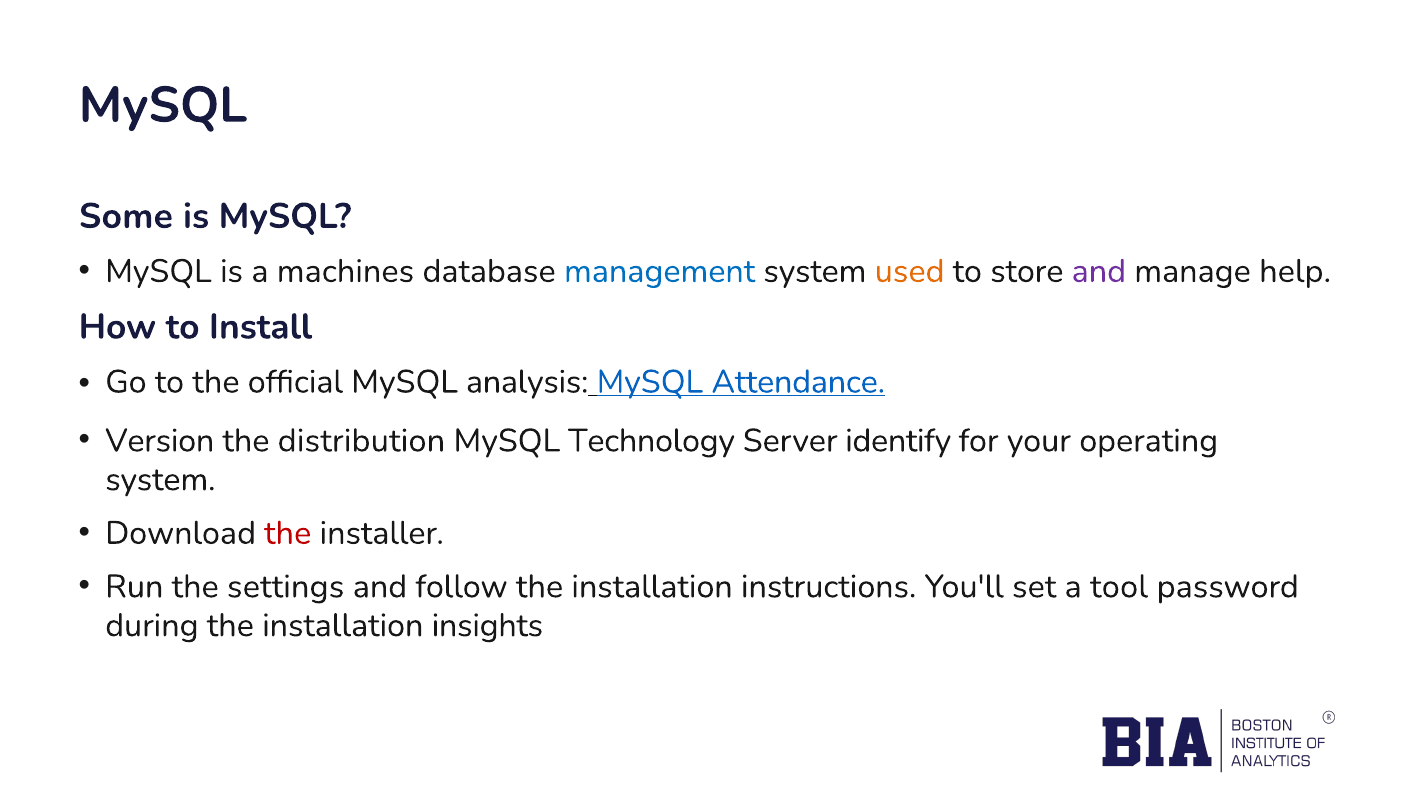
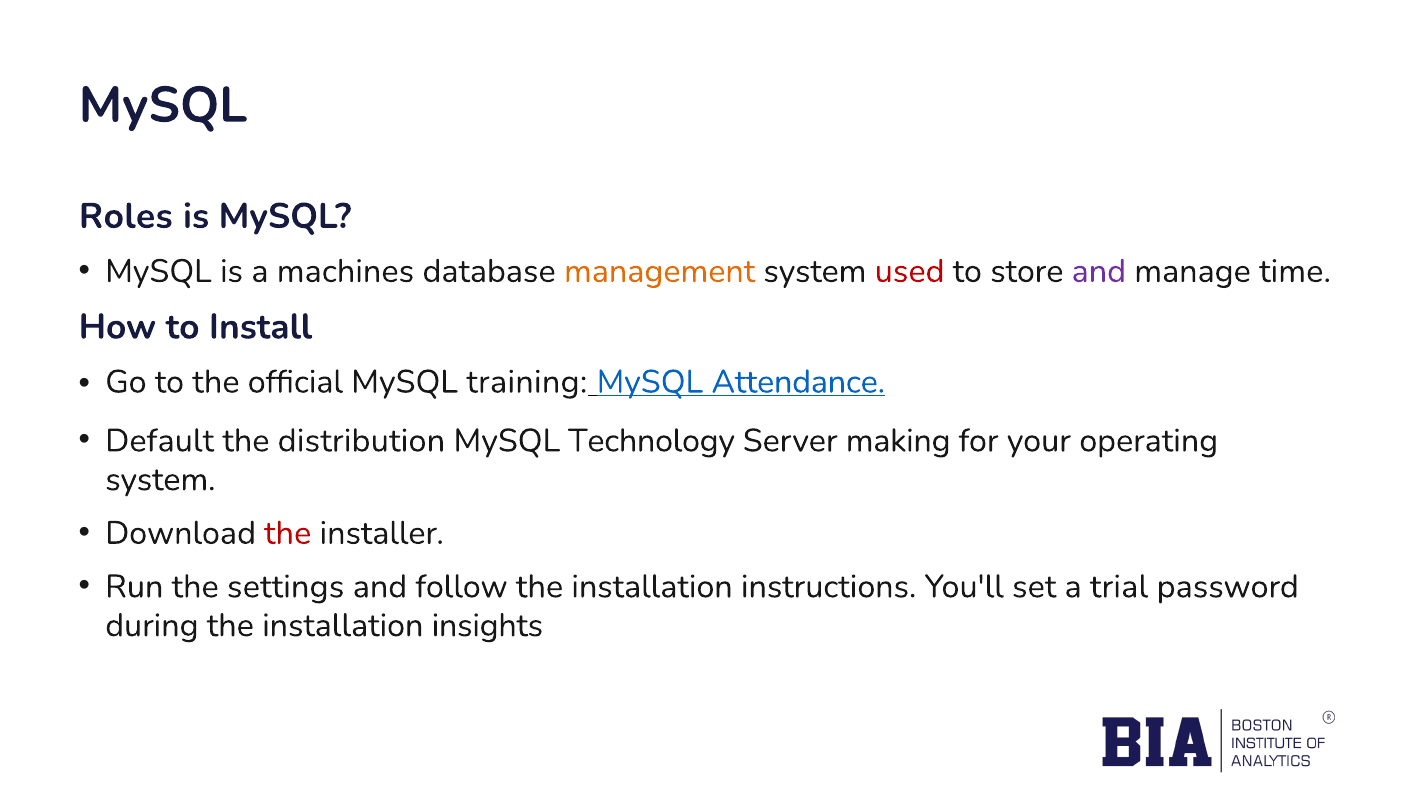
Some: Some -> Roles (126, 216)
management colour: blue -> orange (660, 271)
used colour: orange -> red (910, 271)
help: help -> time (1295, 271)
analysis: analysis -> training (527, 382)
Version: Version -> Default (160, 441)
identify: identify -> making (898, 441)
tool: tool -> trial (1119, 587)
